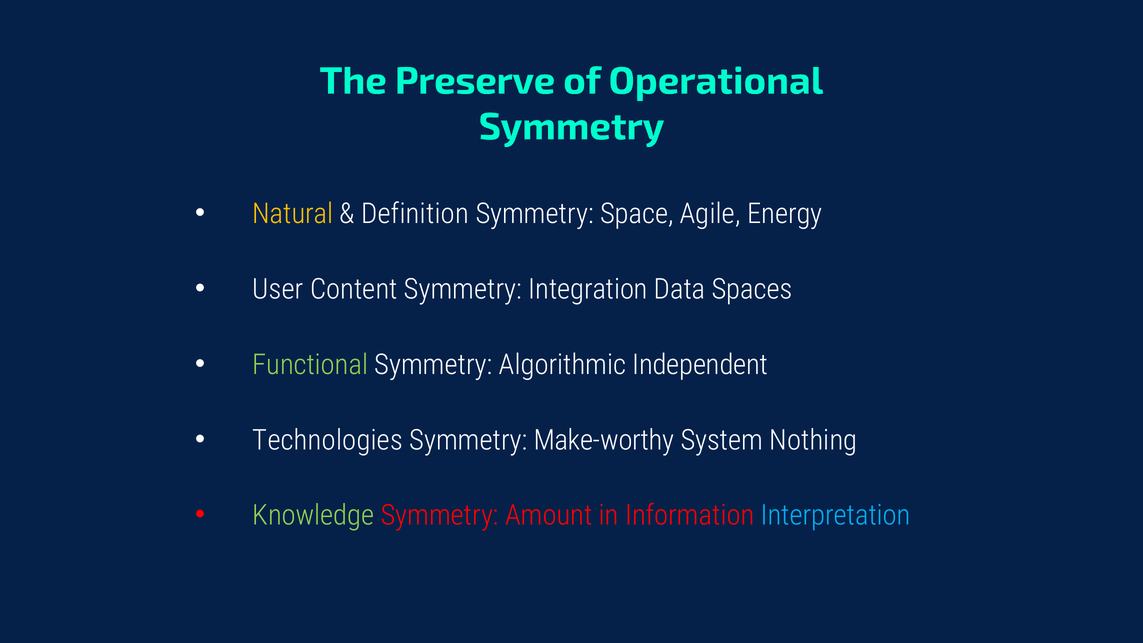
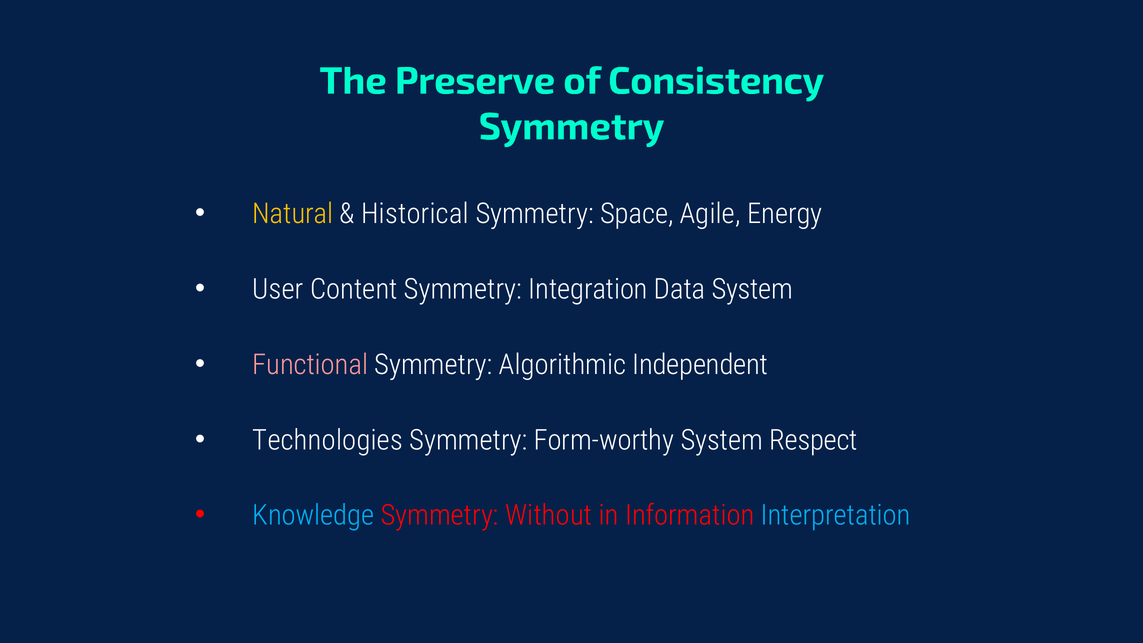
Operational: Operational -> Consistency (716, 81)
Definition: Definition -> Historical (415, 214)
Data Spaces: Spaces -> System (752, 289)
Functional colour: light green -> pink (310, 365)
Make-worthy: Make-worthy -> Form-worthy (604, 440)
Nothing: Nothing -> Respect (814, 440)
Knowledge colour: light green -> light blue (313, 515)
Amount: Amount -> Without (549, 515)
